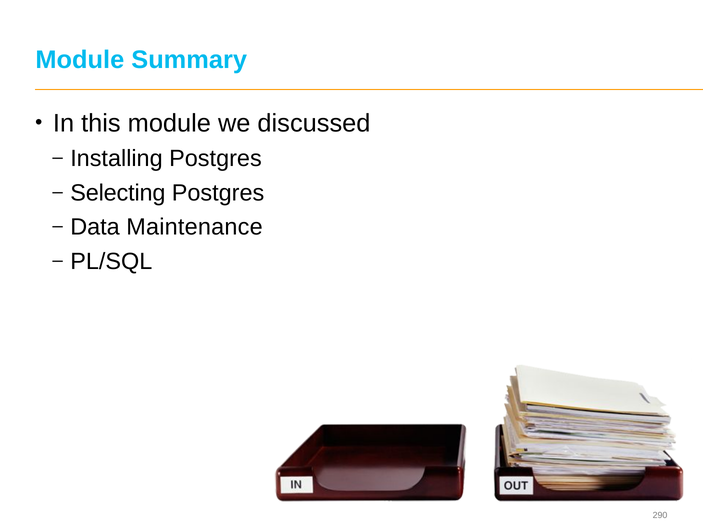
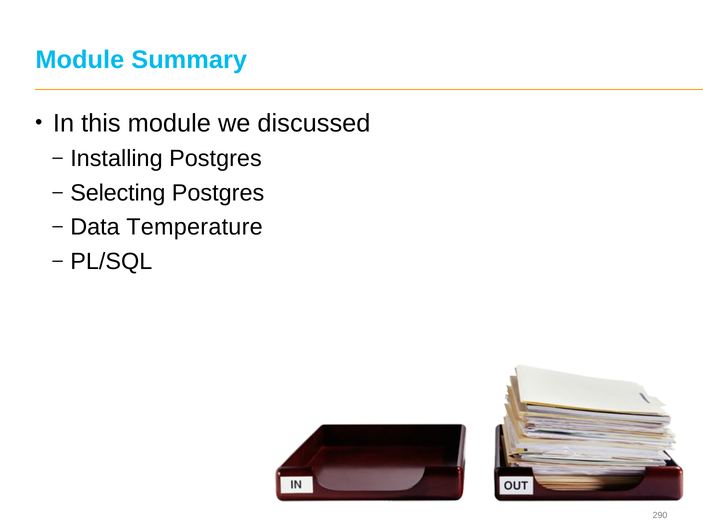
Maintenance: Maintenance -> Temperature (194, 227)
